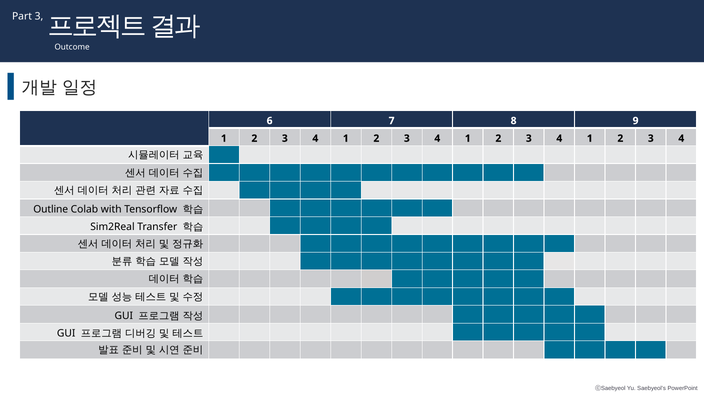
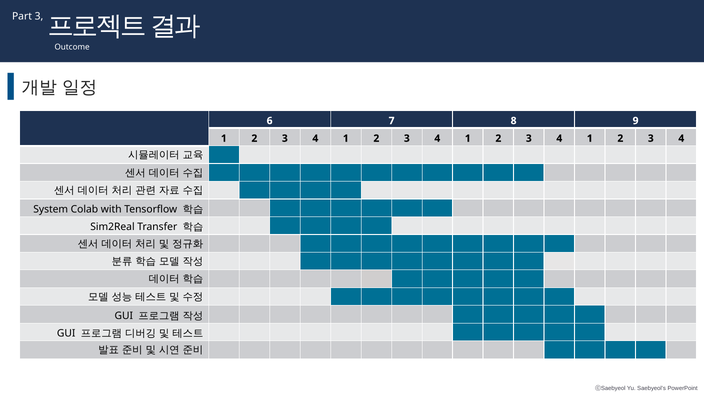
Outline: Outline -> System (51, 209)
